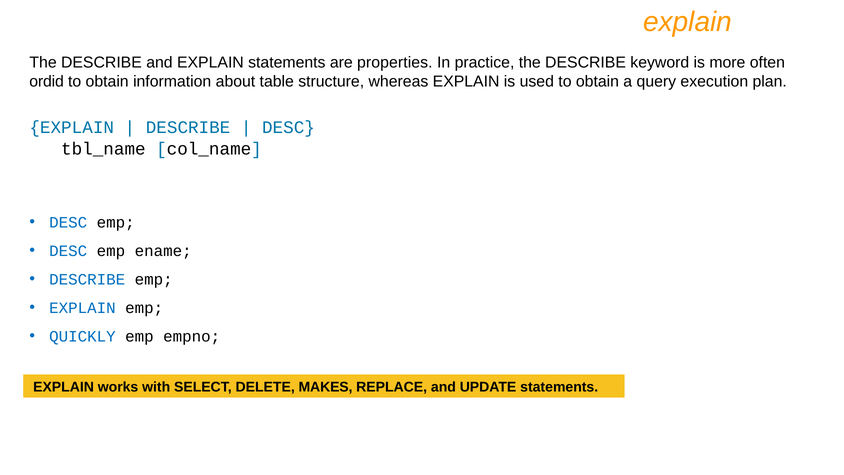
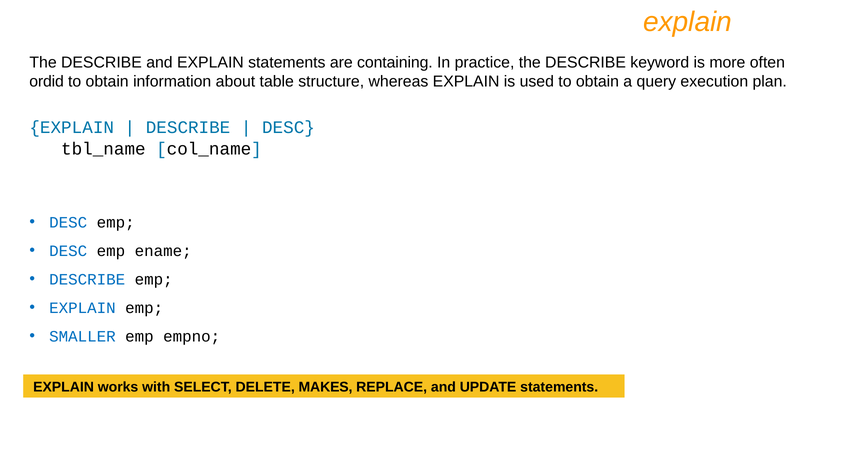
properties: properties -> containing (395, 62)
QUICKLY: QUICKLY -> SMALLER (82, 336)
